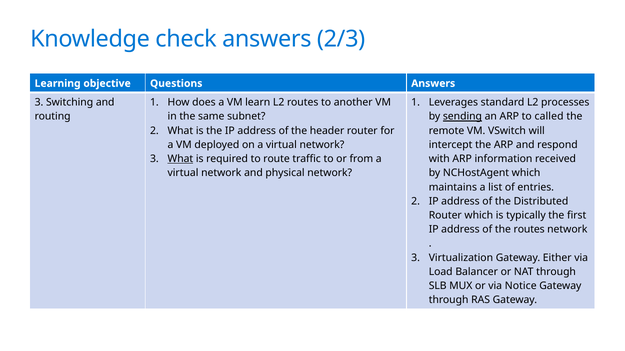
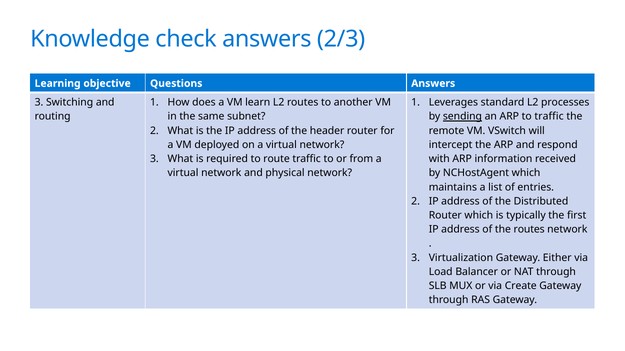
to called: called -> traffic (549, 117)
What underline: present -> none (180, 159)
Notice: Notice -> Create (521, 286)
